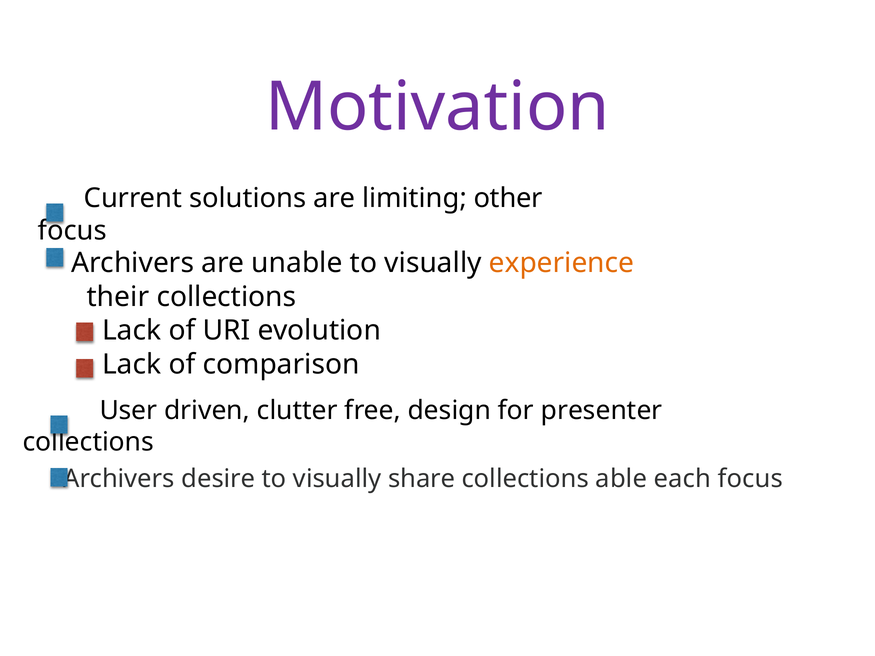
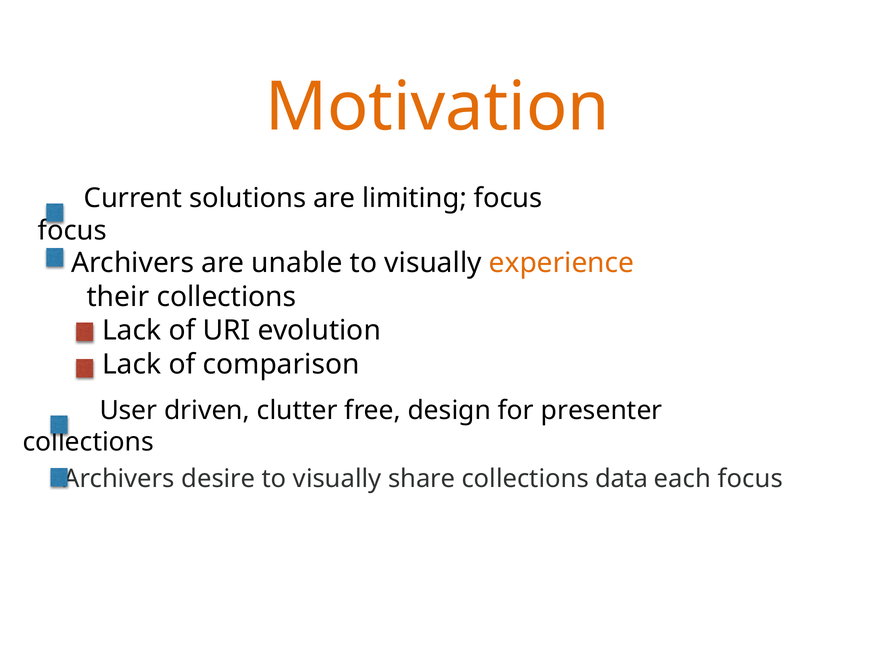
Motivation colour: purple -> orange (437, 107)
other: other -> focus (508, 198)
able: able -> data (622, 479)
